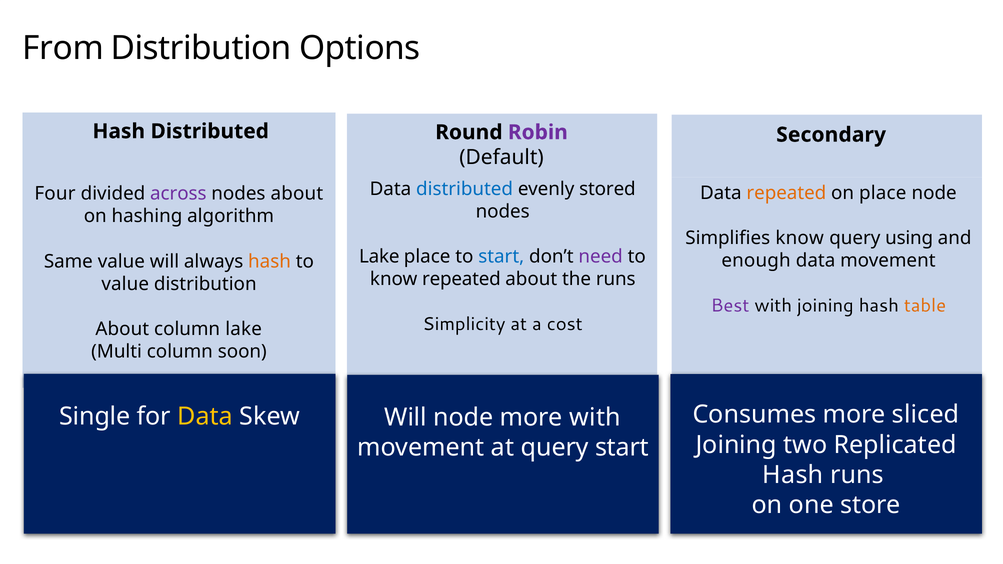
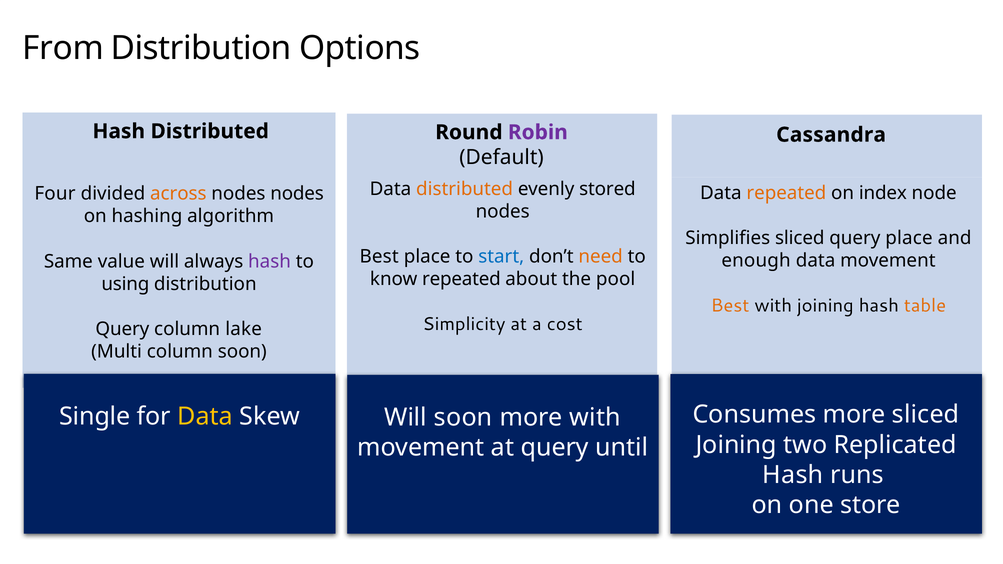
Secondary: Secondary -> Cassandra (831, 135)
distributed colour: blue -> orange (465, 189)
on place: place -> index (883, 193)
across colour: purple -> orange (178, 194)
nodes about: about -> nodes (297, 194)
Simplifies know: know -> sliced (800, 238)
query using: using -> place (909, 238)
Lake: Lake -> Best (379, 257)
need colour: purple -> orange (601, 257)
hash colour: orange -> purple (270, 261)
the runs: runs -> pool (616, 279)
value: value -> using (125, 284)
Best colour: purple -> orange (730, 306)
About: About -> Query (122, 329)
Will node: node -> soon (463, 418)
query start: start -> until (622, 448)
